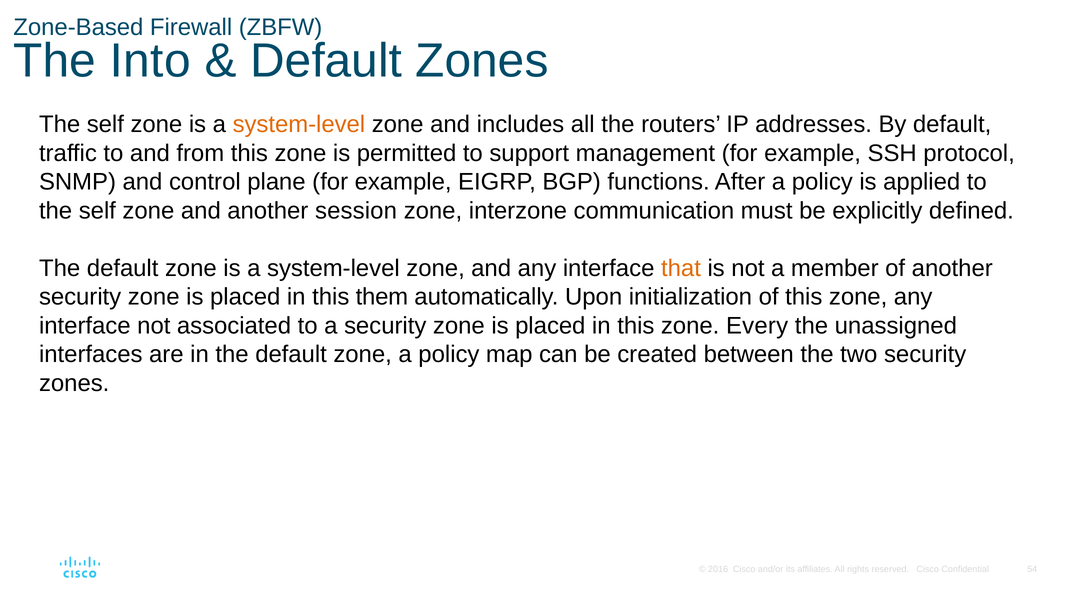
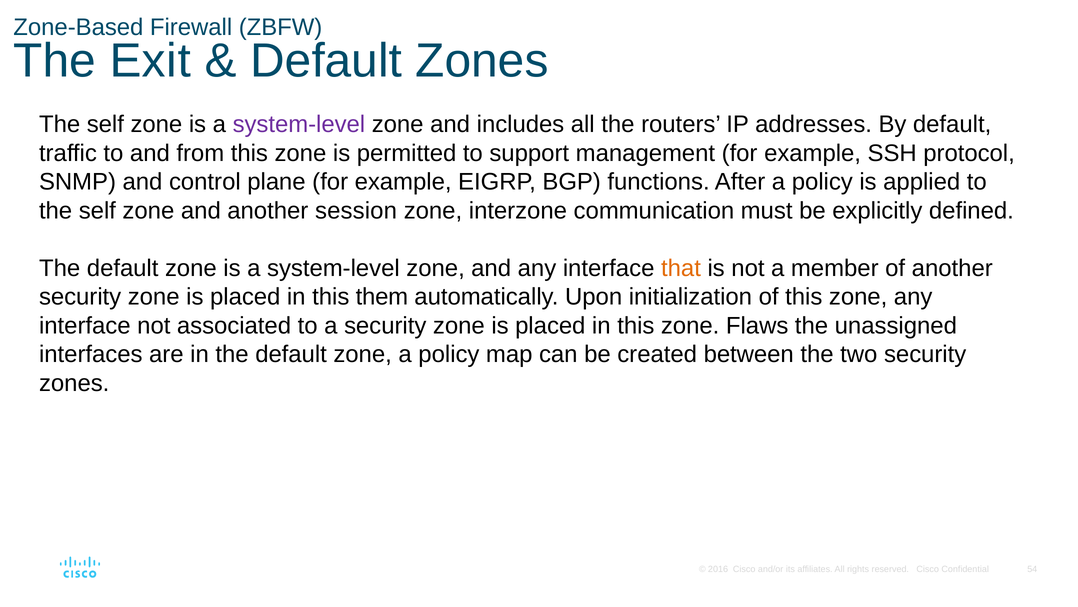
Into: Into -> Exit (150, 61)
system-level colour: orange -> purple (299, 124)
Every: Every -> Flaws (757, 325)
